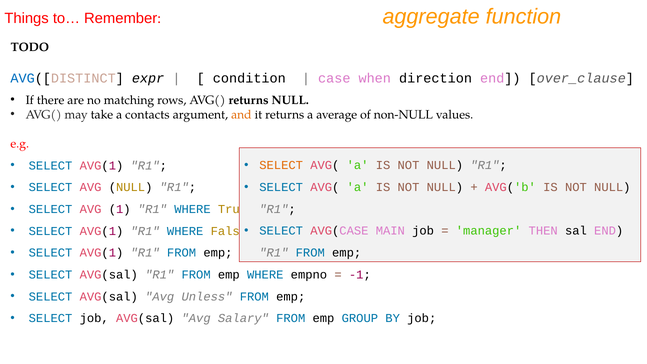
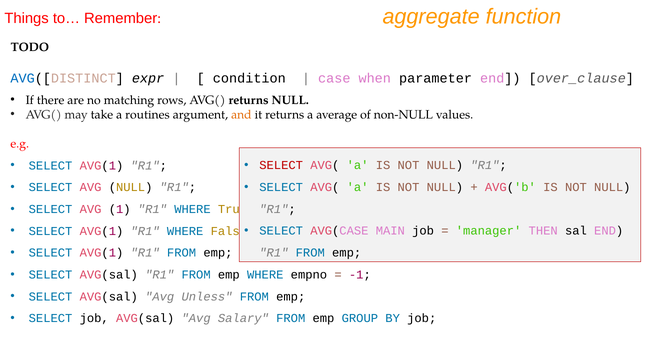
direction: direction -> parameter (436, 78)
contacts: contacts -> routines (147, 115)
SELECT colour: orange -> red (281, 165)
